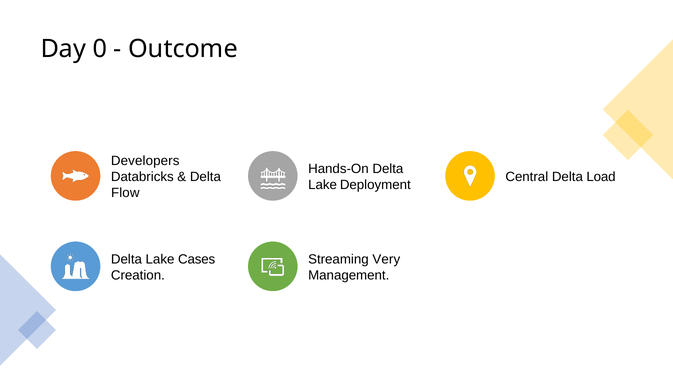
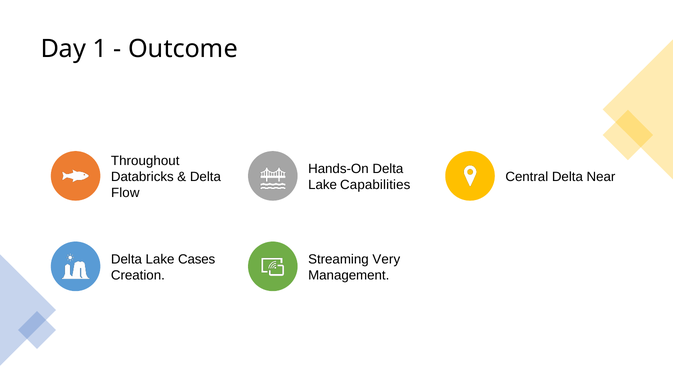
0: 0 -> 1 (100, 49)
Developers: Developers -> Throughout (145, 161)
Load: Load -> Near (601, 177)
Deployment: Deployment -> Capabilities (375, 185)
